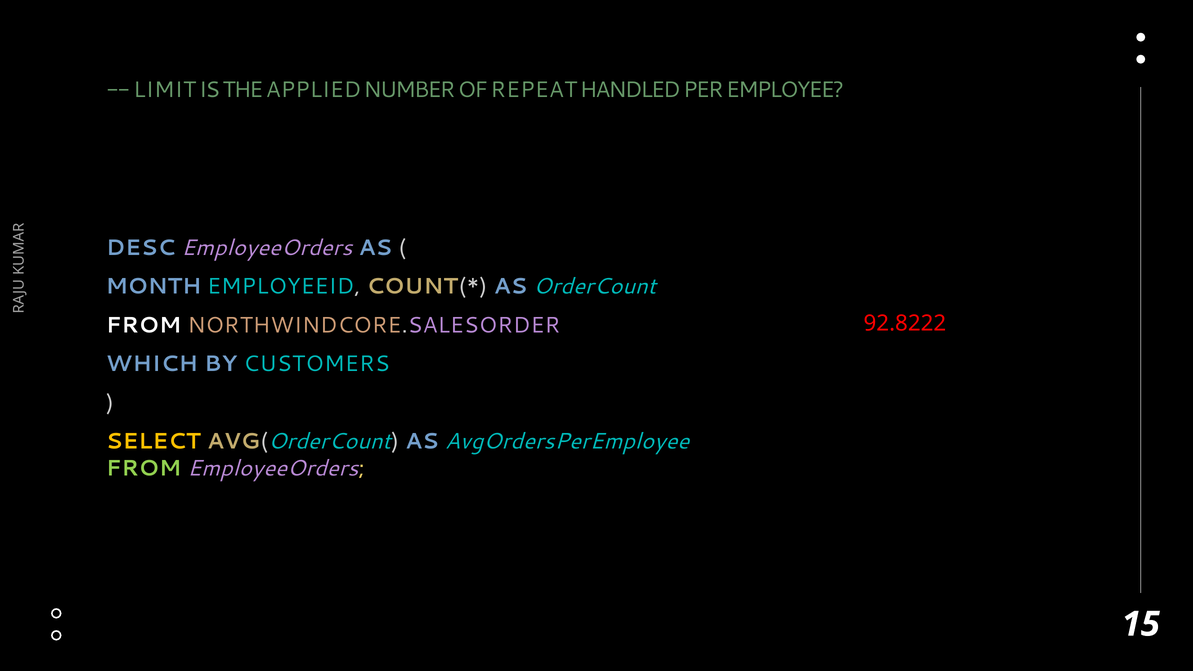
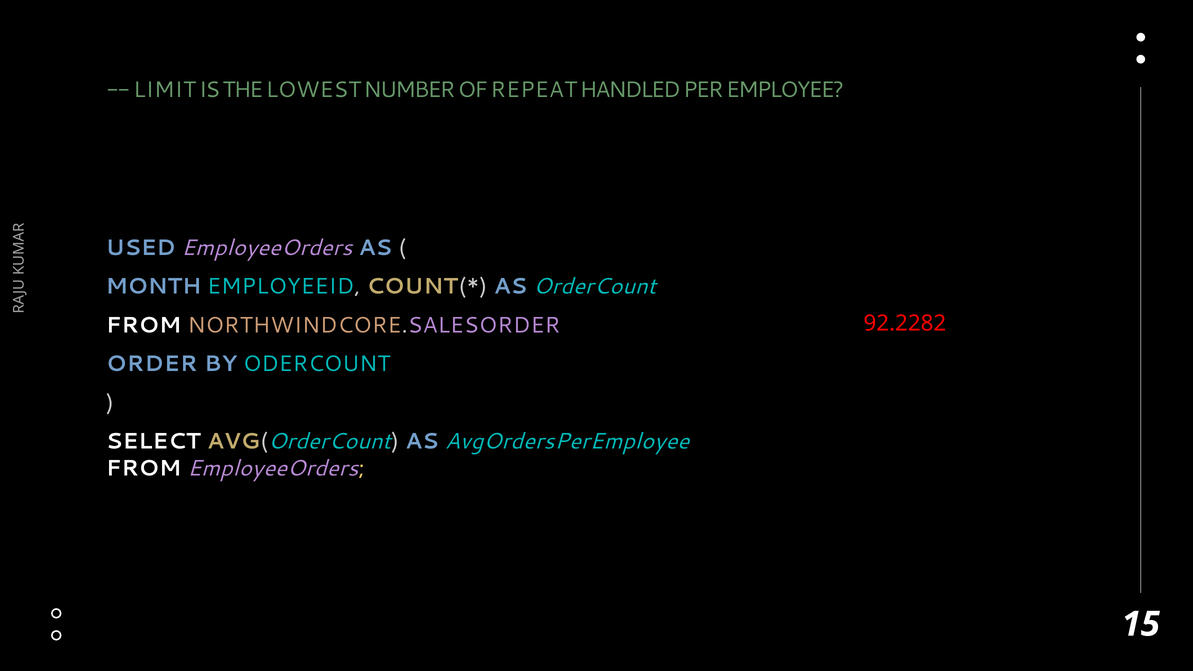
APPLIED: APPLIED -> LOWEST (313, 90)
DESC: DESC -> USED (141, 248)
92.8222: 92.8222 -> 92.2282 (905, 323)
WHICH: WHICH -> ORDER (152, 364)
CUSTOMERS: CUSTOMERS -> ODERCOUNT (317, 364)
SELECT colour: yellow -> white (153, 442)
FROM colour: light green -> white (144, 468)
